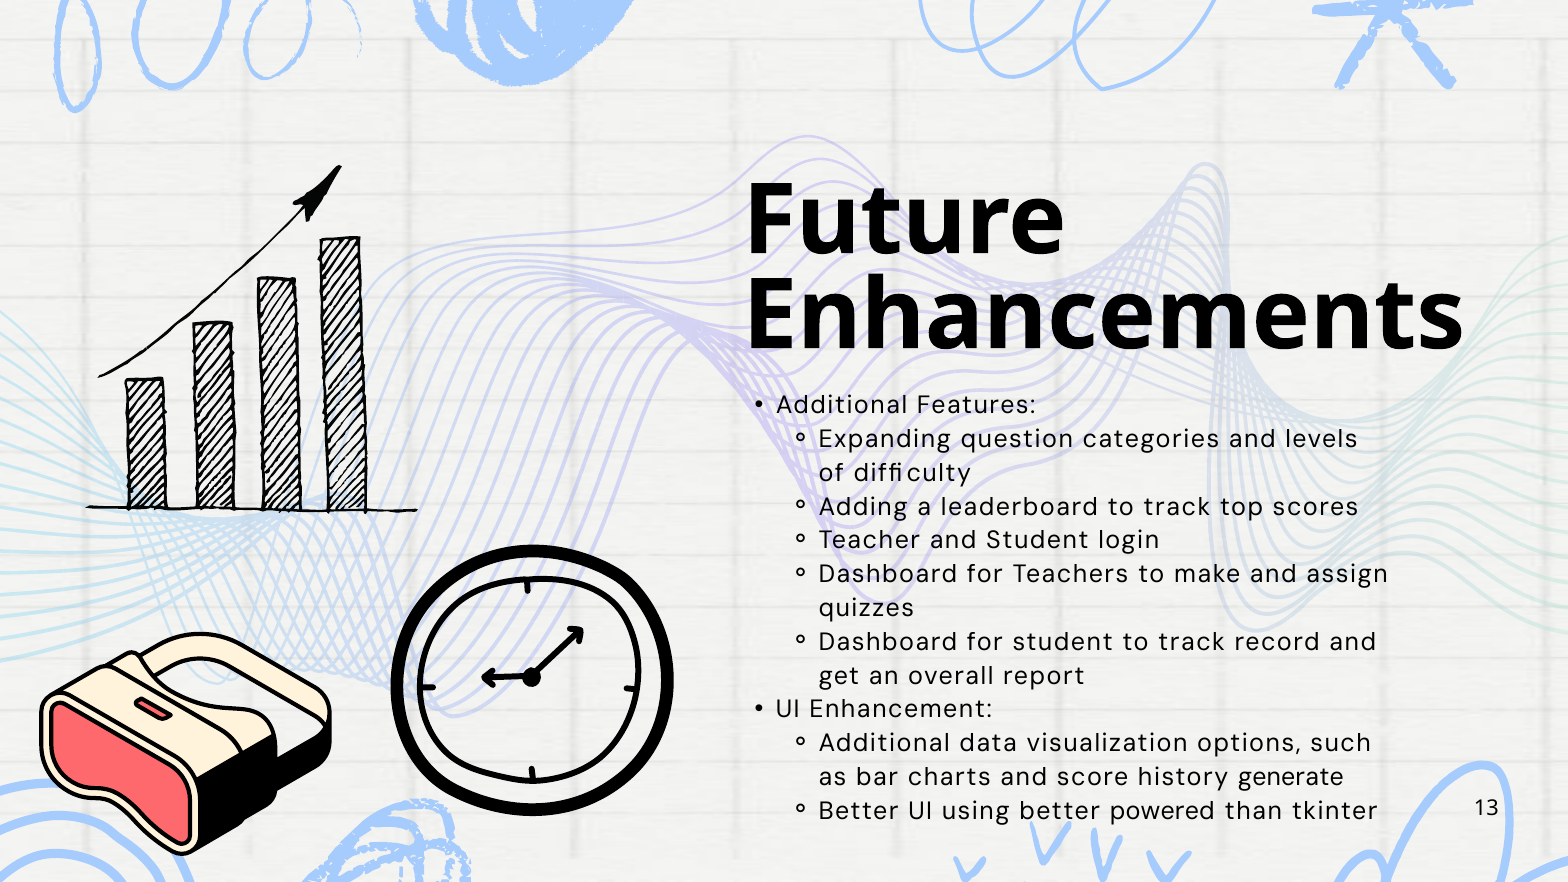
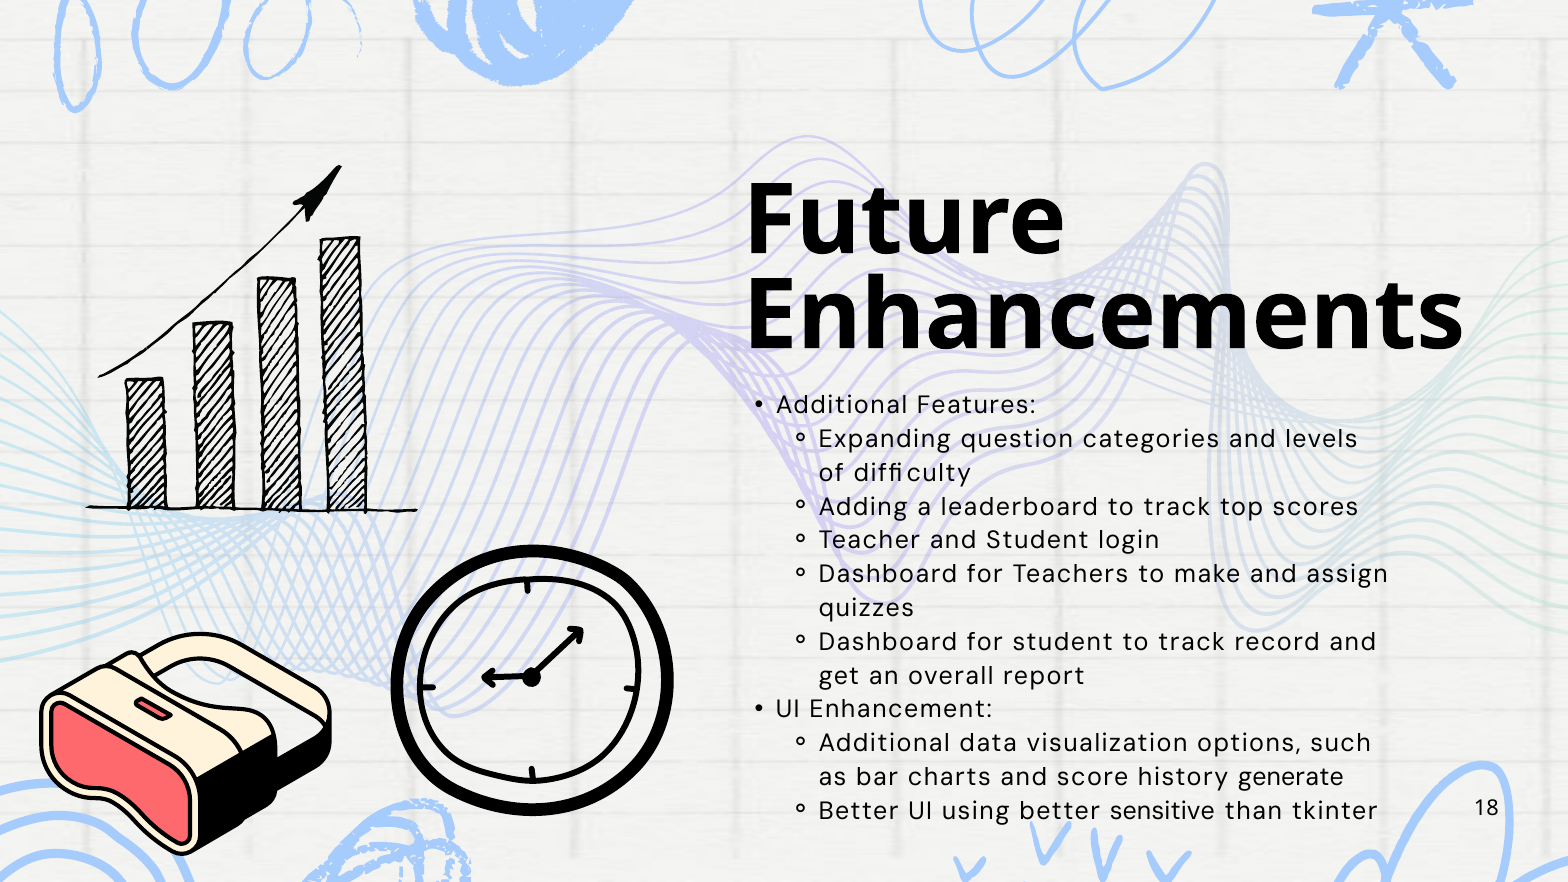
powered: powered -> sensitive (1162, 811)
13: 13 -> 18 (1486, 809)
